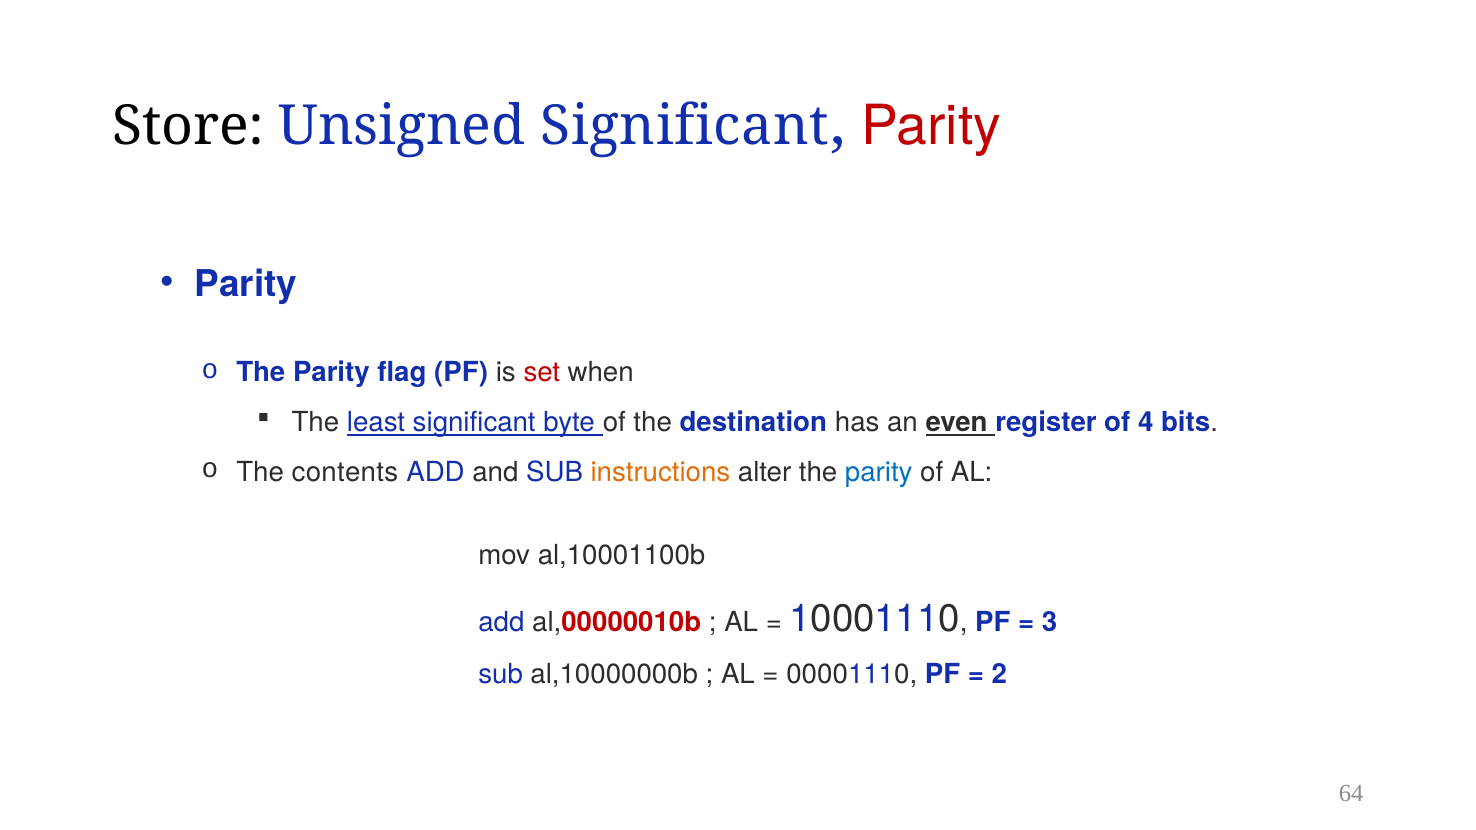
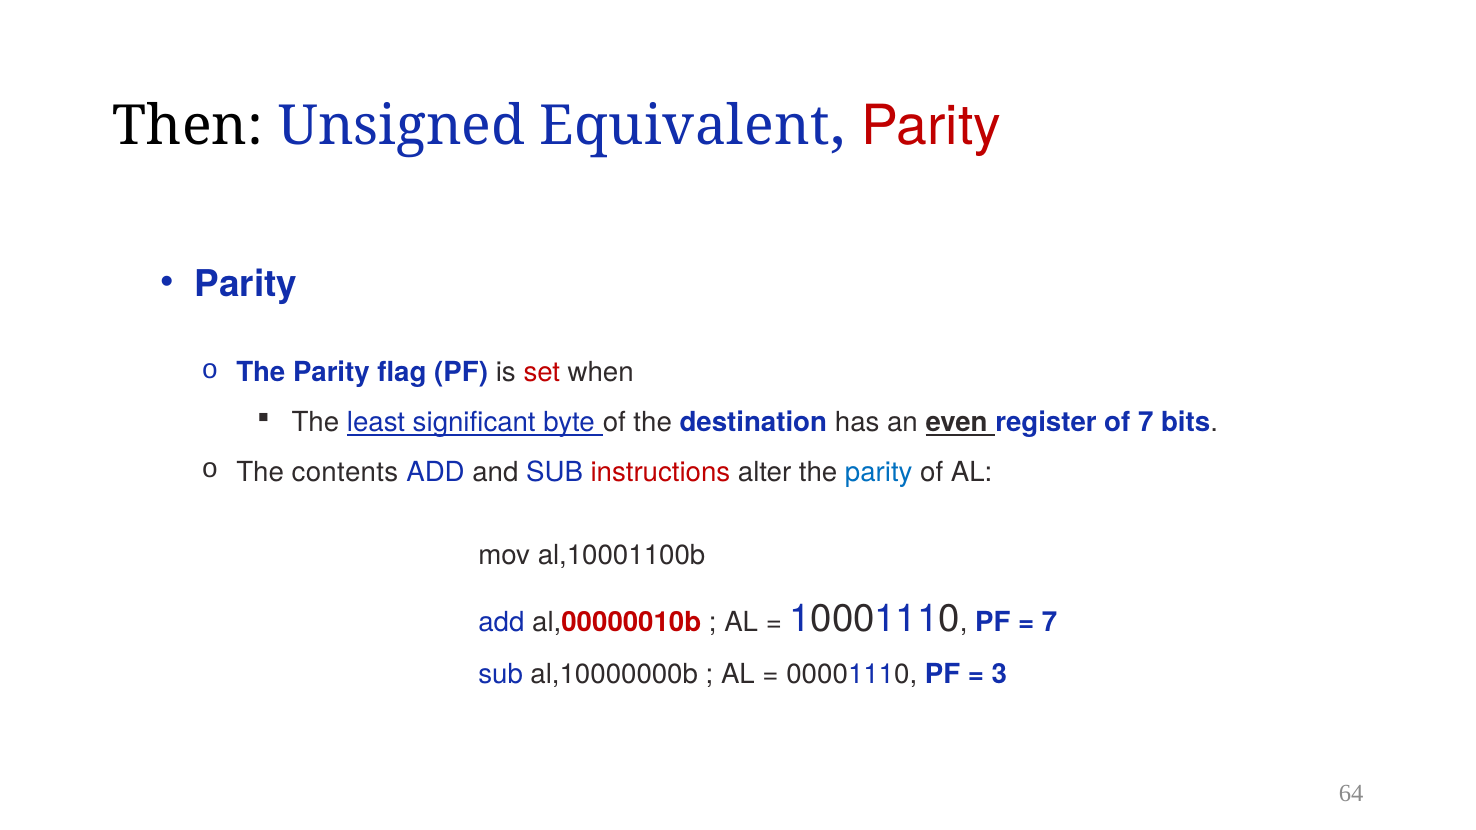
Store: Store -> Then (188, 126)
Unsigned Significant: Significant -> Equivalent (685, 126)
of 4: 4 -> 7 (1146, 423)
instructions colour: orange -> red (660, 472)
3: 3 -> 7 (1049, 622)
2: 2 -> 3 (999, 674)
